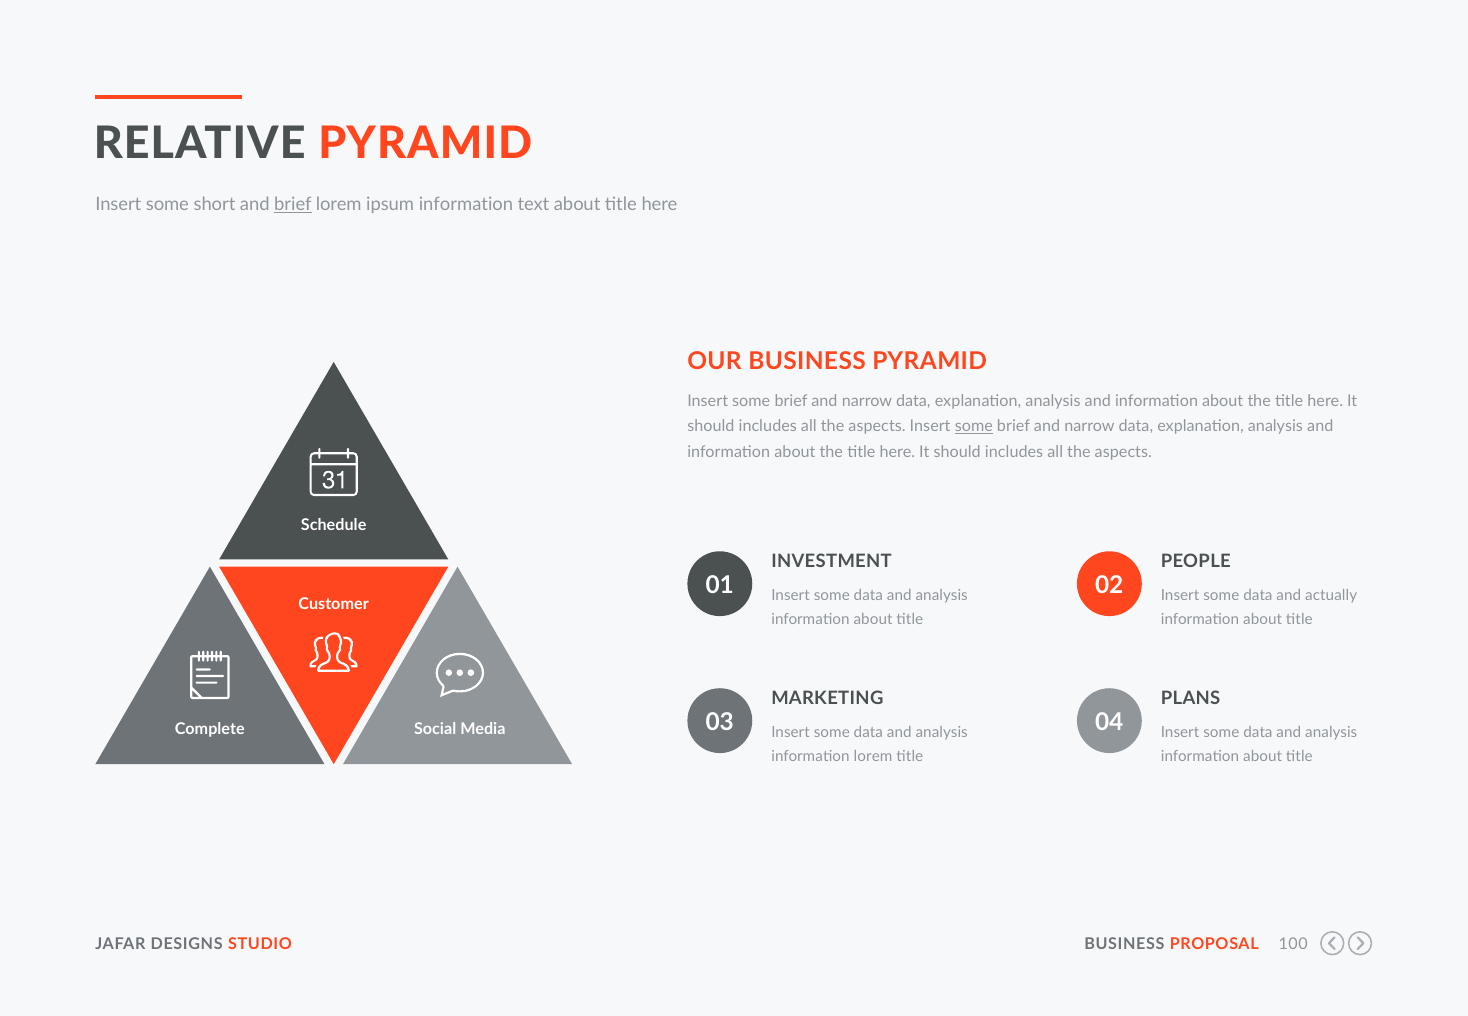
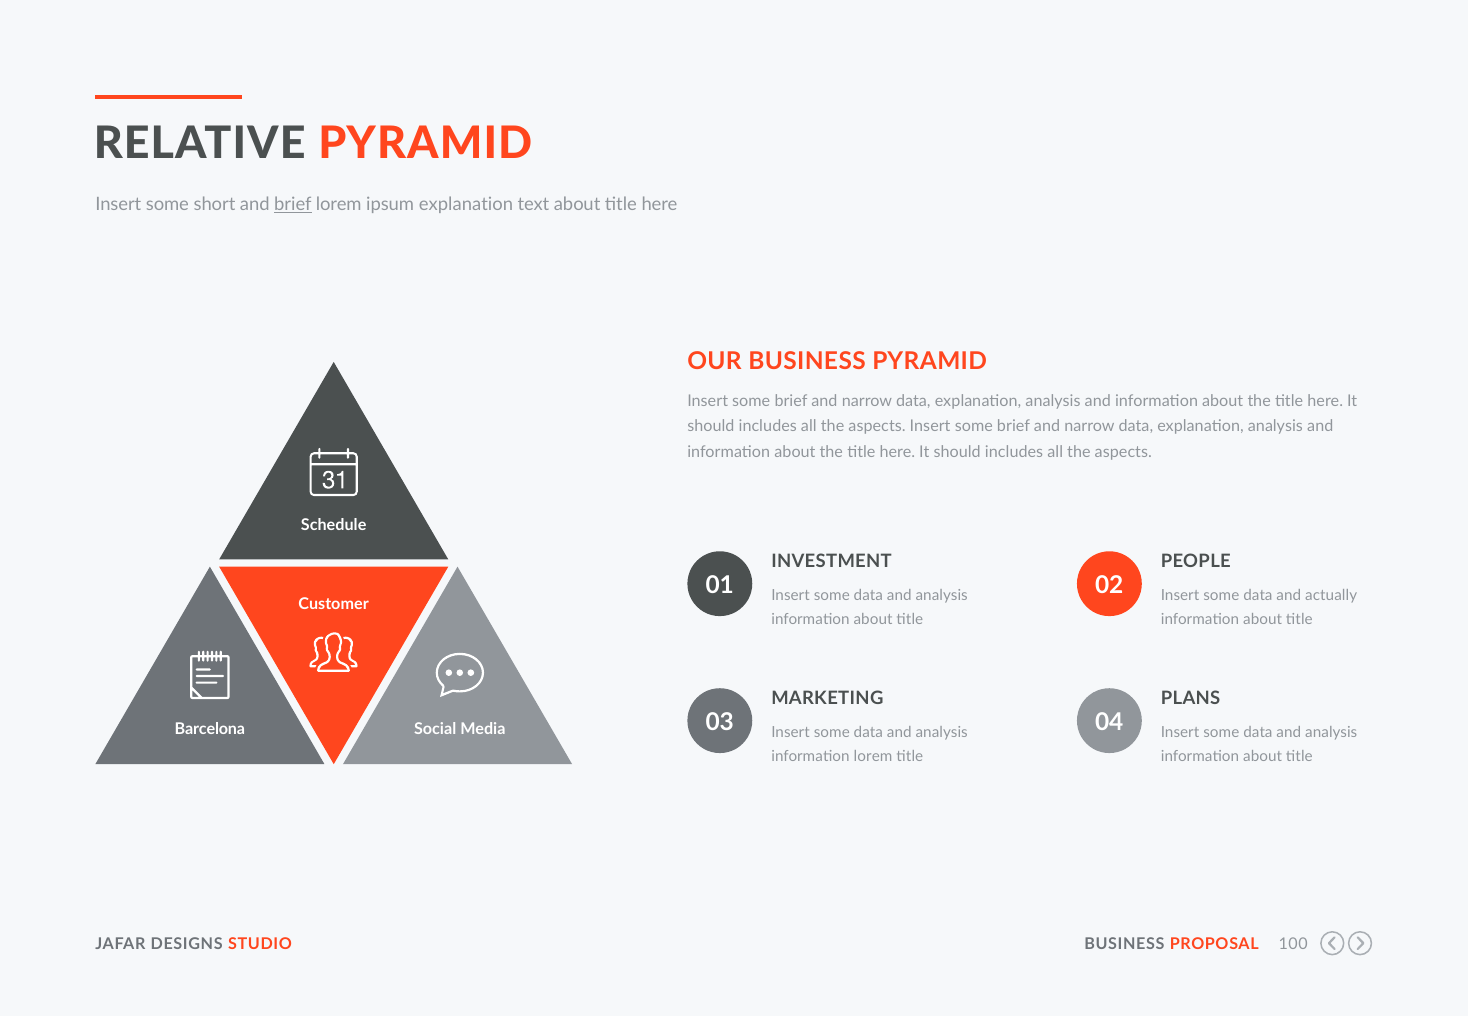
ipsum information: information -> explanation (466, 204)
some underline: present -> none (974, 427)
Complete: Complete -> Barcelona (210, 729)
